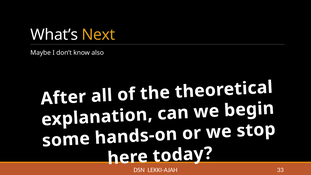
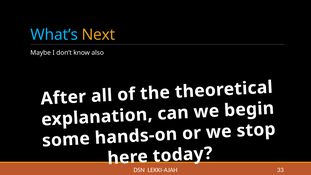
What’s colour: white -> light blue (54, 35)
